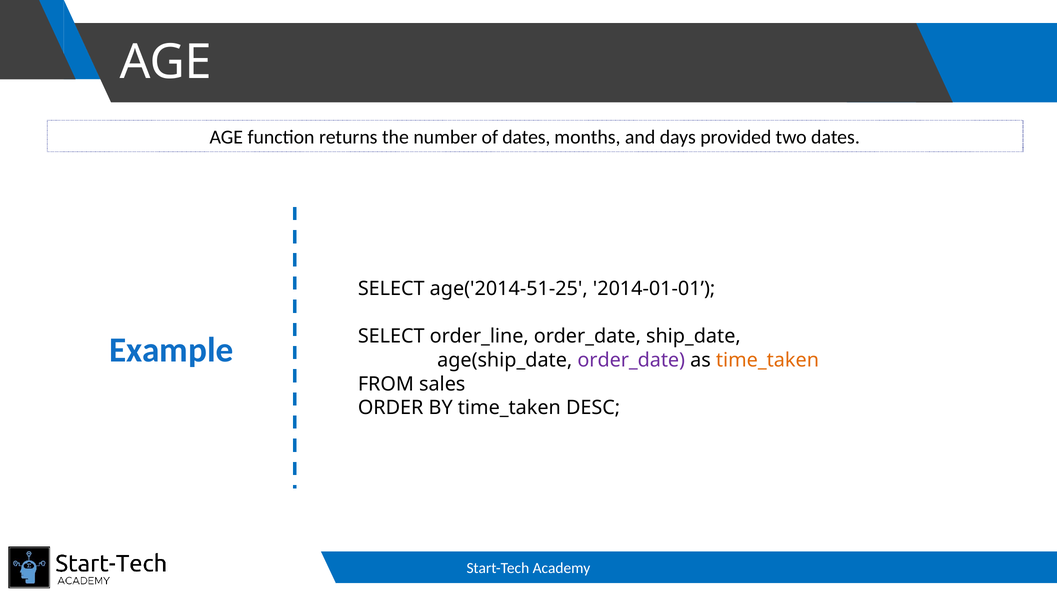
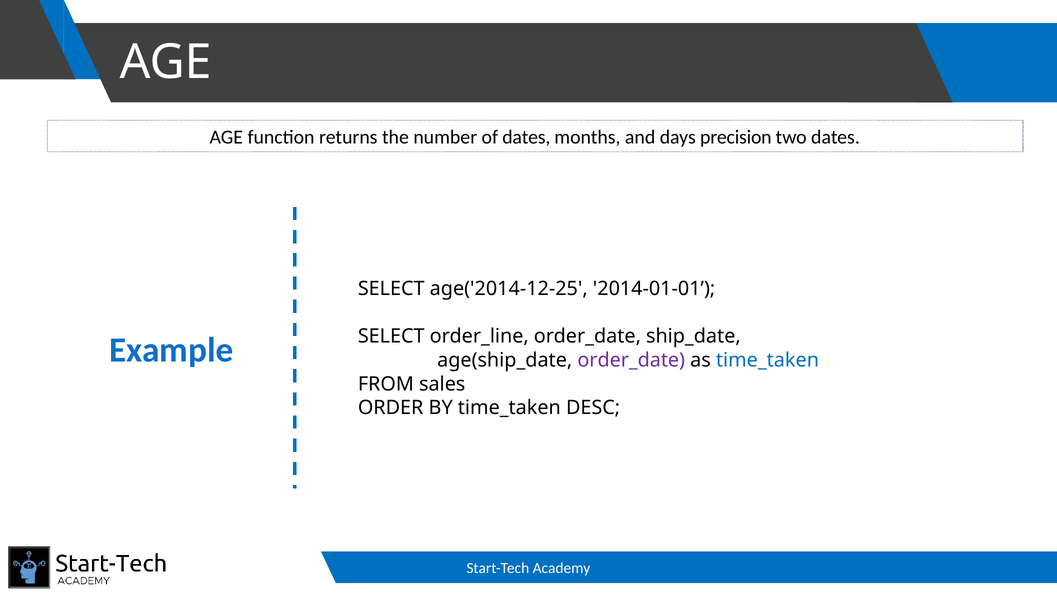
provided: provided -> precision (736, 137)
age('2014-51-25: age('2014-51-25 -> age('2014-12-25 (509, 289)
time_taken colour: orange -> blue (767, 360)
